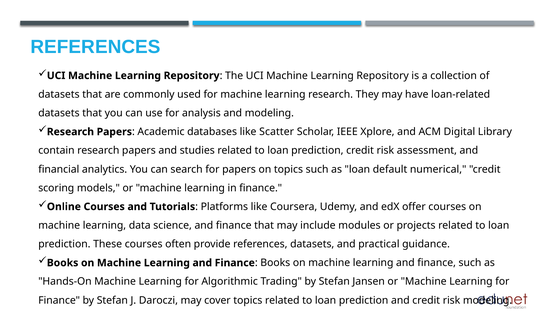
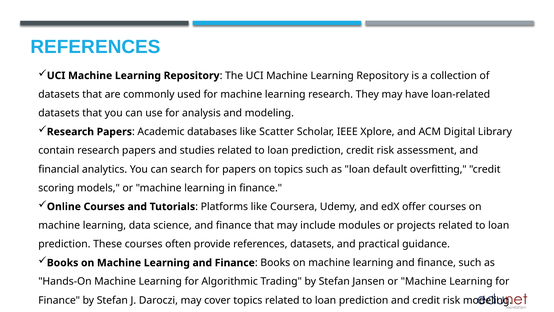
numerical: numerical -> overfitting (438, 169)
